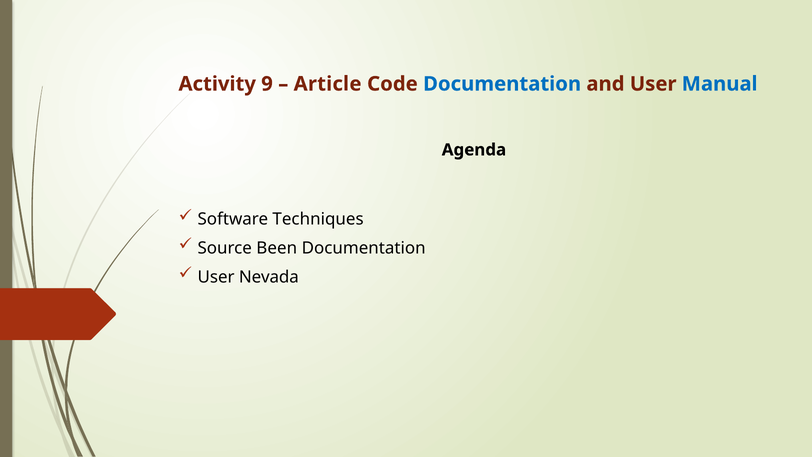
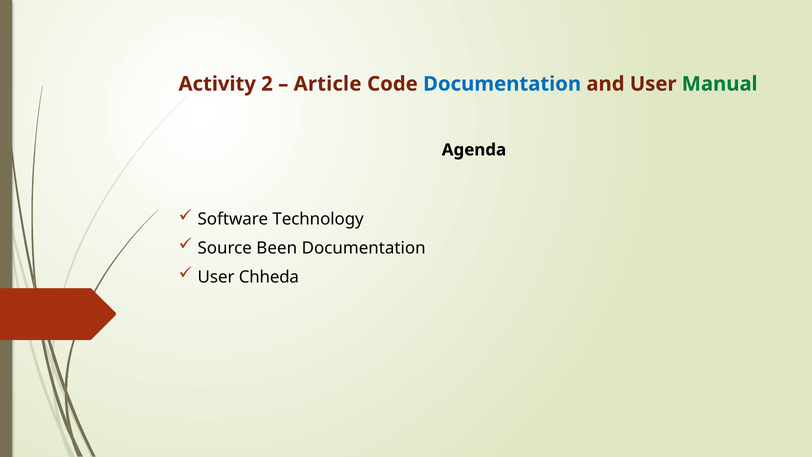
9: 9 -> 2 (267, 84)
Manual colour: blue -> green (720, 84)
Techniques: Techniques -> Technology (318, 219)
Nevada: Nevada -> Chheda (269, 277)
